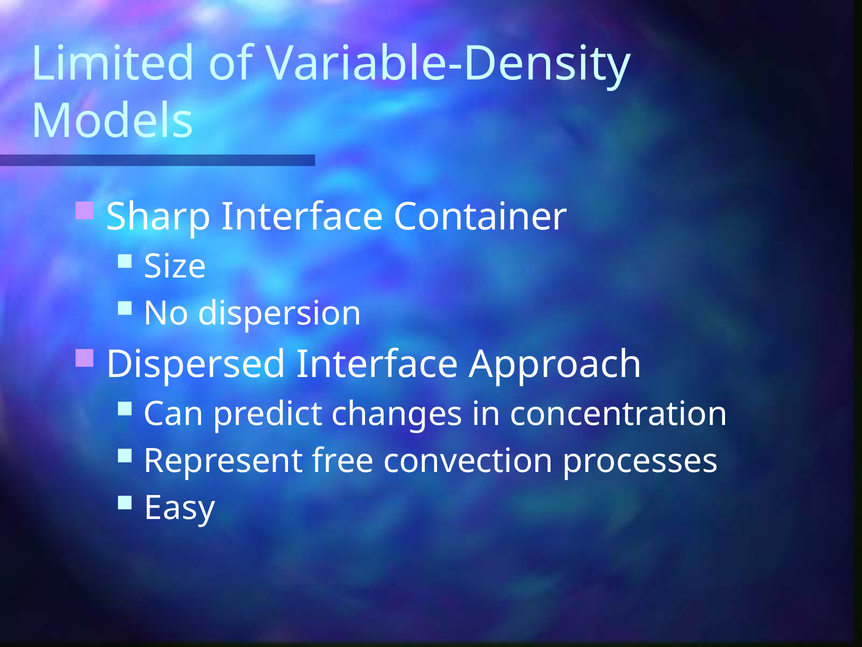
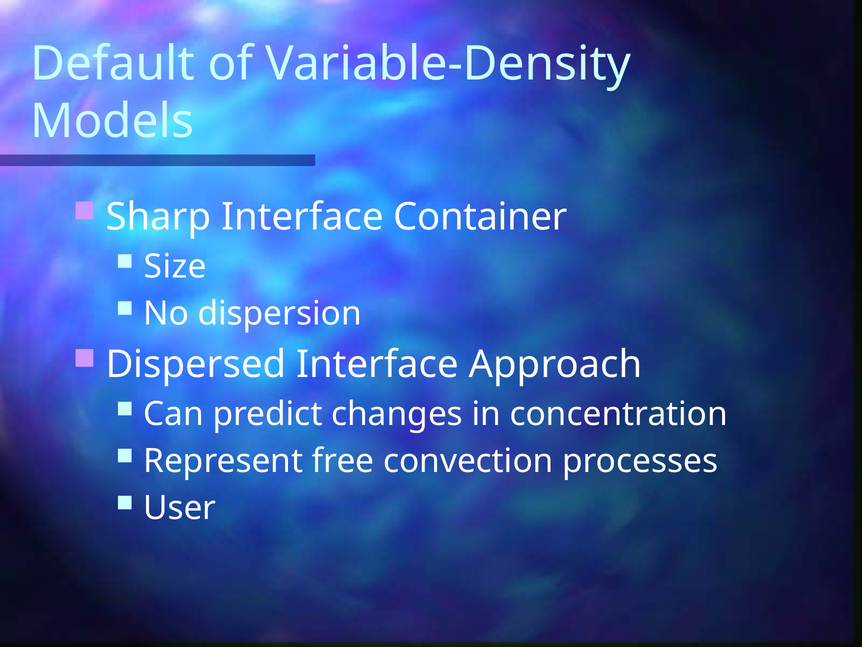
Limited: Limited -> Default (113, 64)
Easy: Easy -> User (180, 508)
